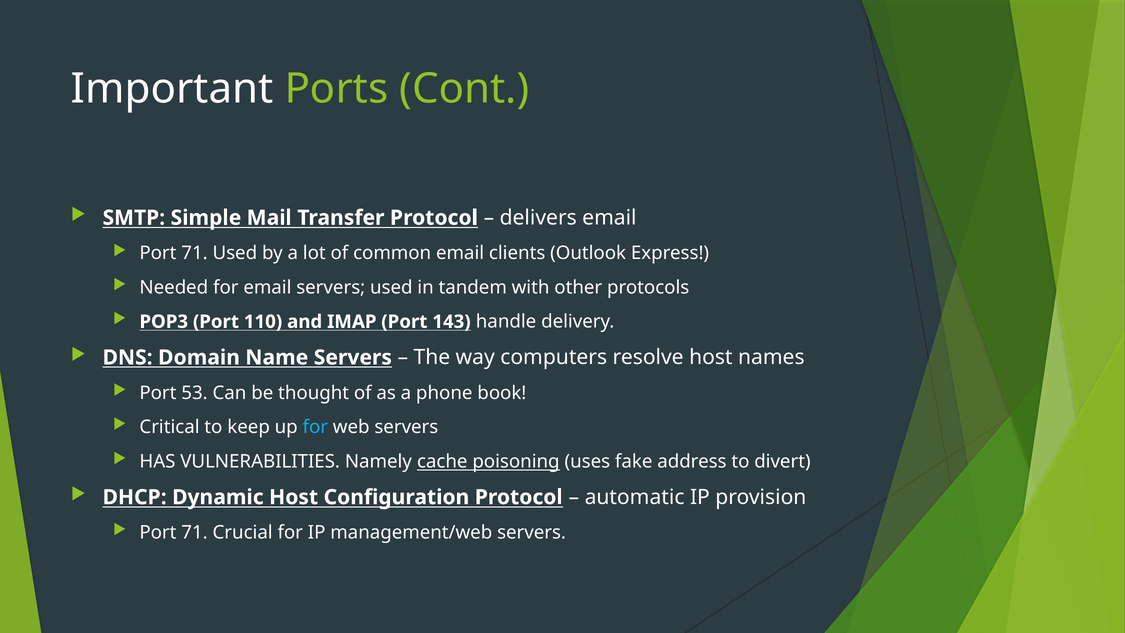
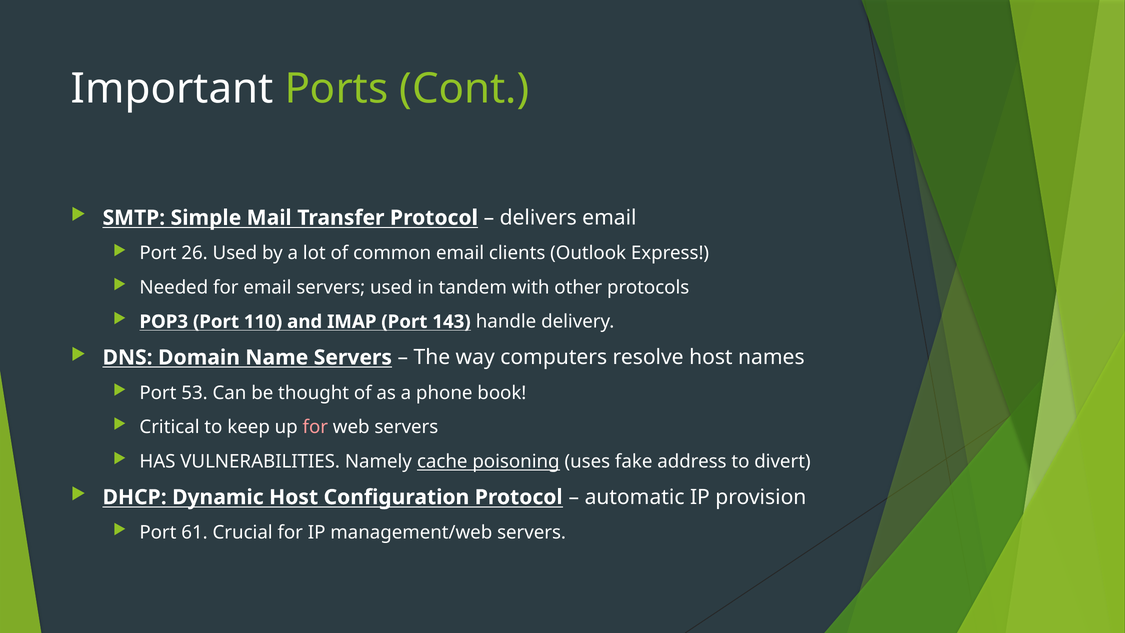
71: 71 -> 26 (195, 253)
for colour: light blue -> pink (315, 427)
71: 71 -> 61 (195, 533)
